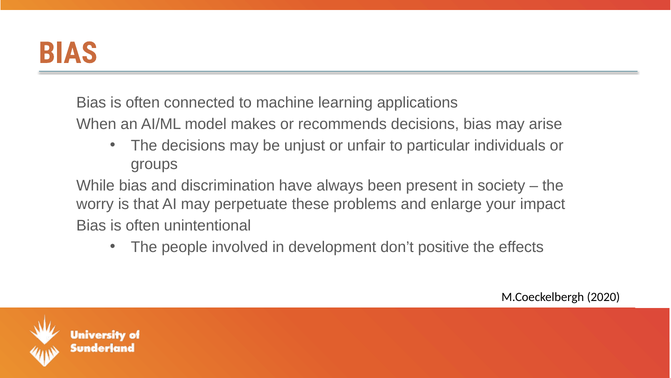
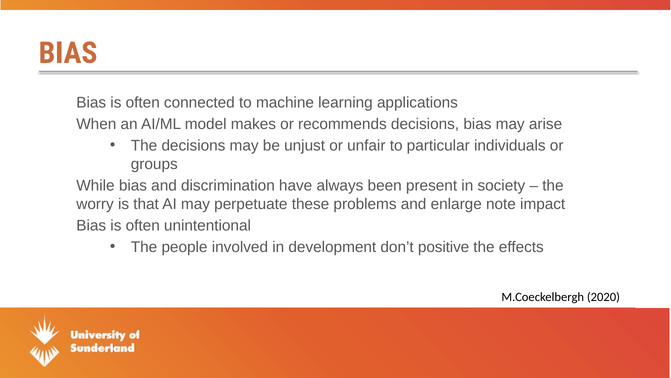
your: your -> note (501, 204)
